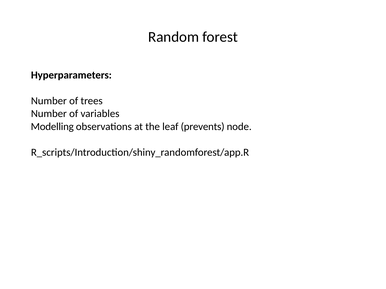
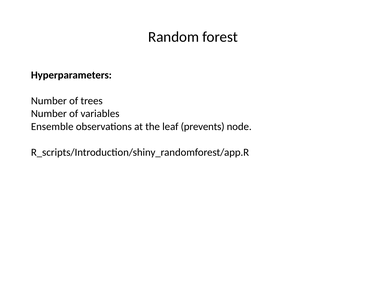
Modelling: Modelling -> Ensemble (52, 127)
